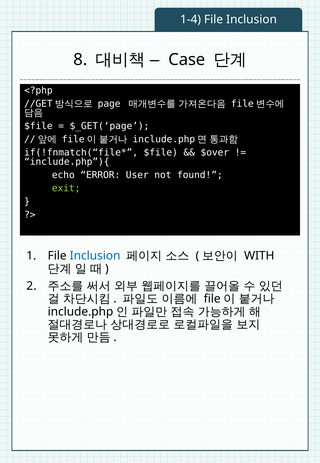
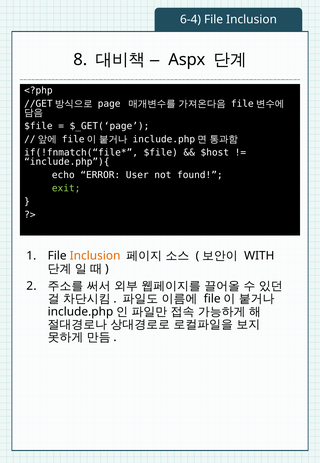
1-4: 1-4 -> 6-4 (190, 20)
Case: Case -> Aspx (187, 59)
$over: $over -> $host (215, 152)
Inclusion colour: blue -> orange (95, 255)
